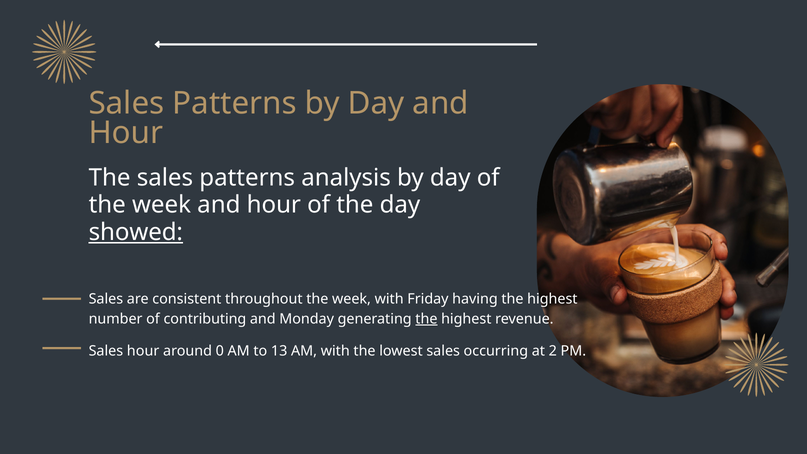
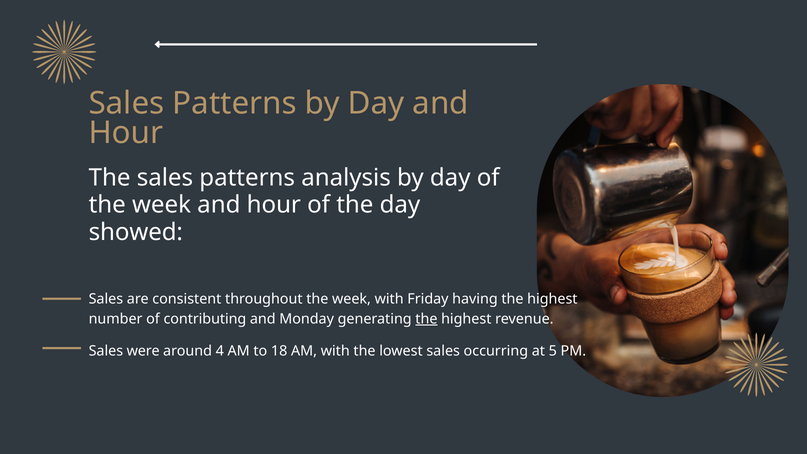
showed underline: present -> none (136, 232)
Sales hour: hour -> were (143, 351)
0: 0 -> 4 (220, 351)
13: 13 -> 18 (279, 351)
2: 2 -> 5 (553, 351)
